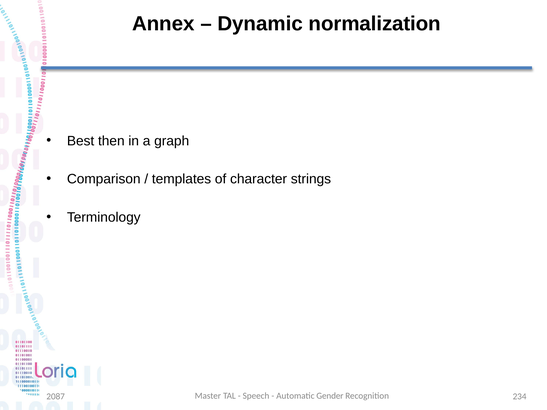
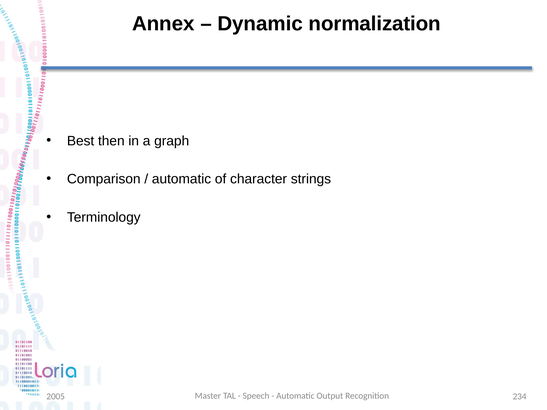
templates: templates -> automatic (182, 179)
Gender: Gender -> Output (330, 396)
2087: 2087 -> 2005 (56, 397)
